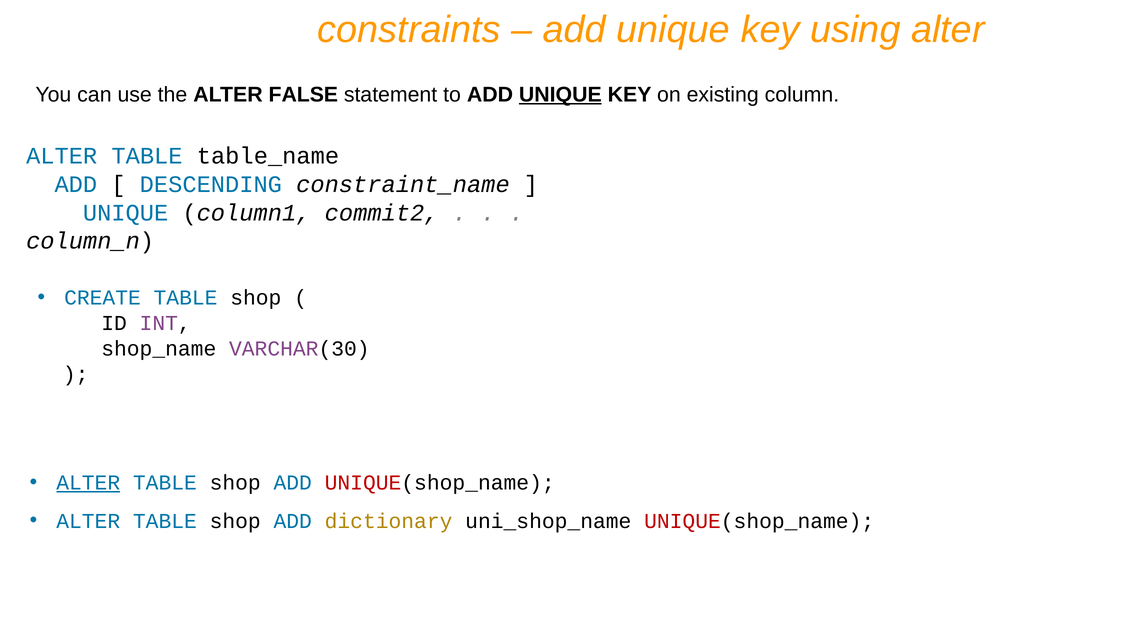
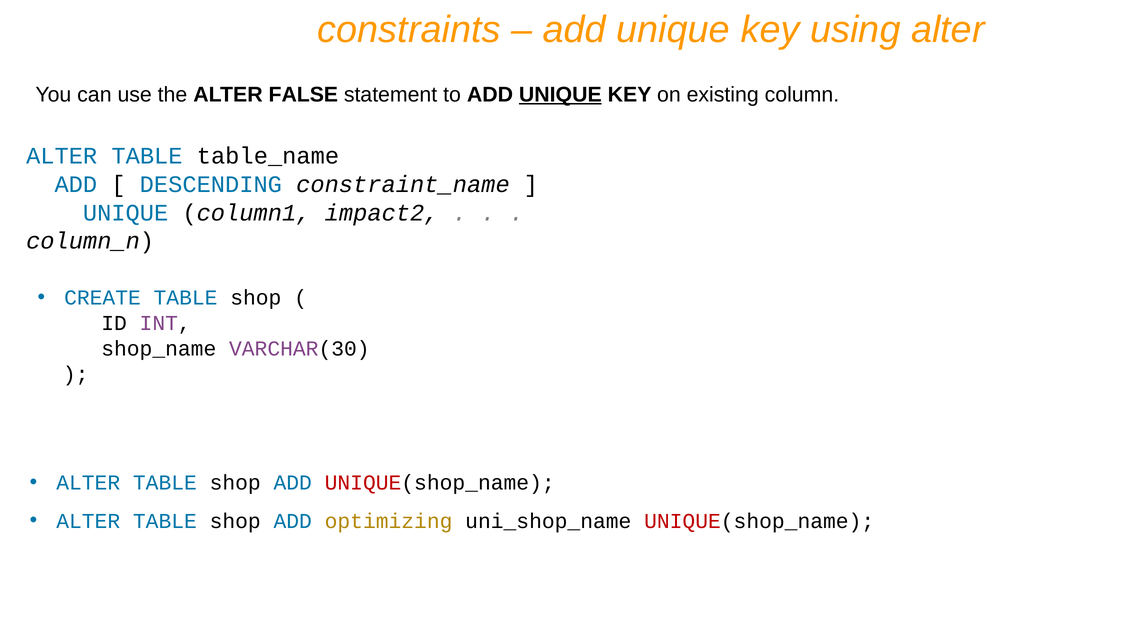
commit2: commit2 -> impact2 (382, 213)
ALTER underline: present -> none (88, 483)
dictionary: dictionary -> optimizing (389, 521)
